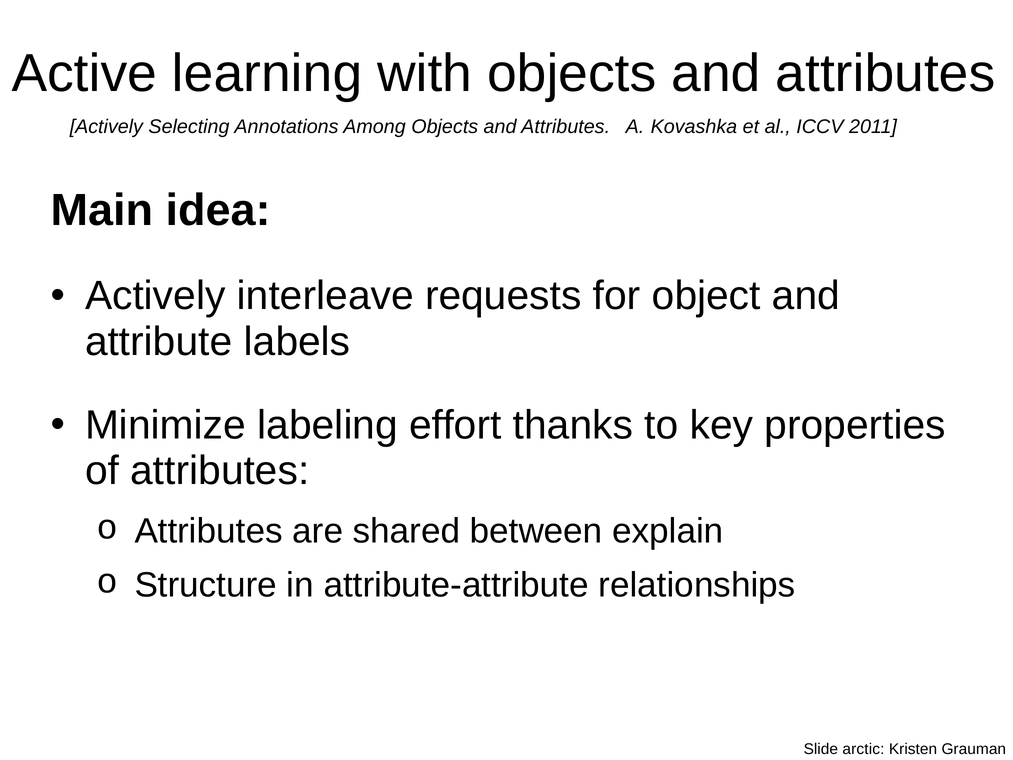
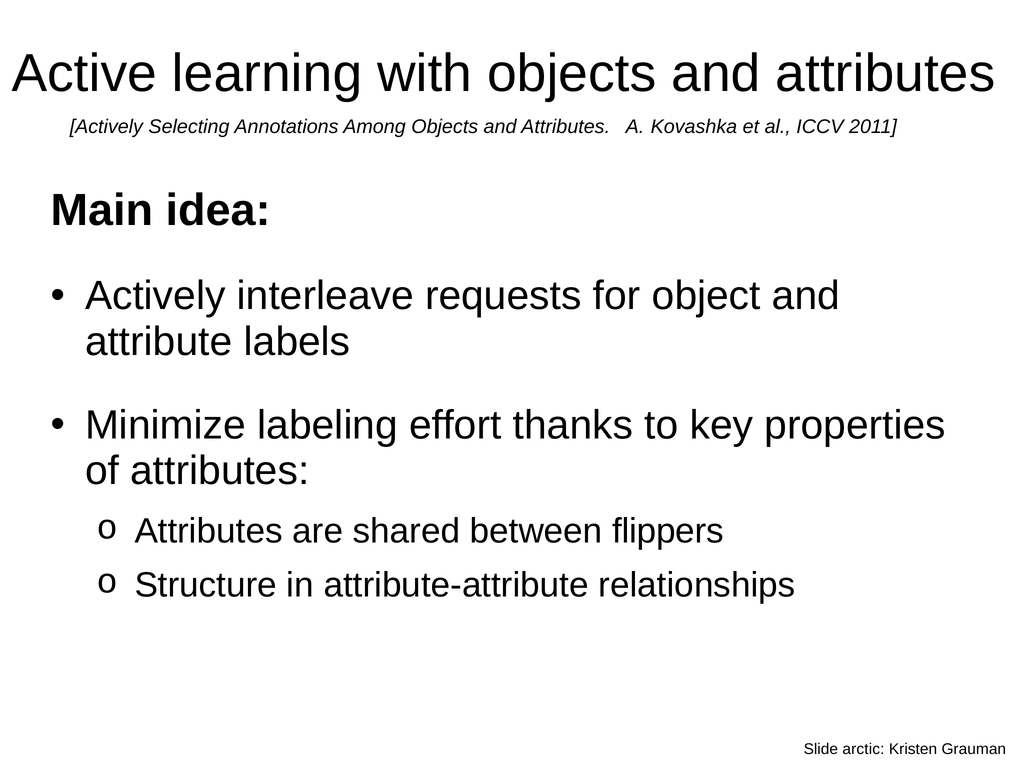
explain: explain -> flippers (668, 531)
